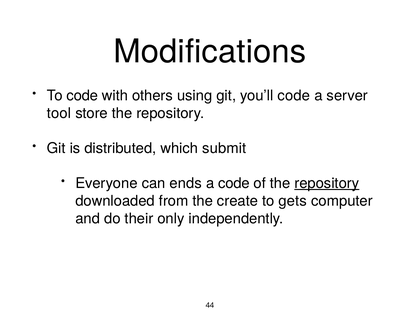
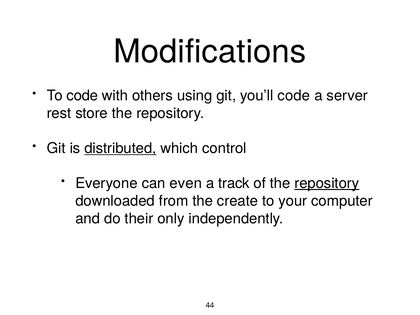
tool: tool -> rest (59, 113)
distributed underline: none -> present (120, 148)
submit: submit -> control (224, 148)
ends: ends -> even (186, 183)
a code: code -> track (234, 183)
gets: gets -> your (293, 201)
